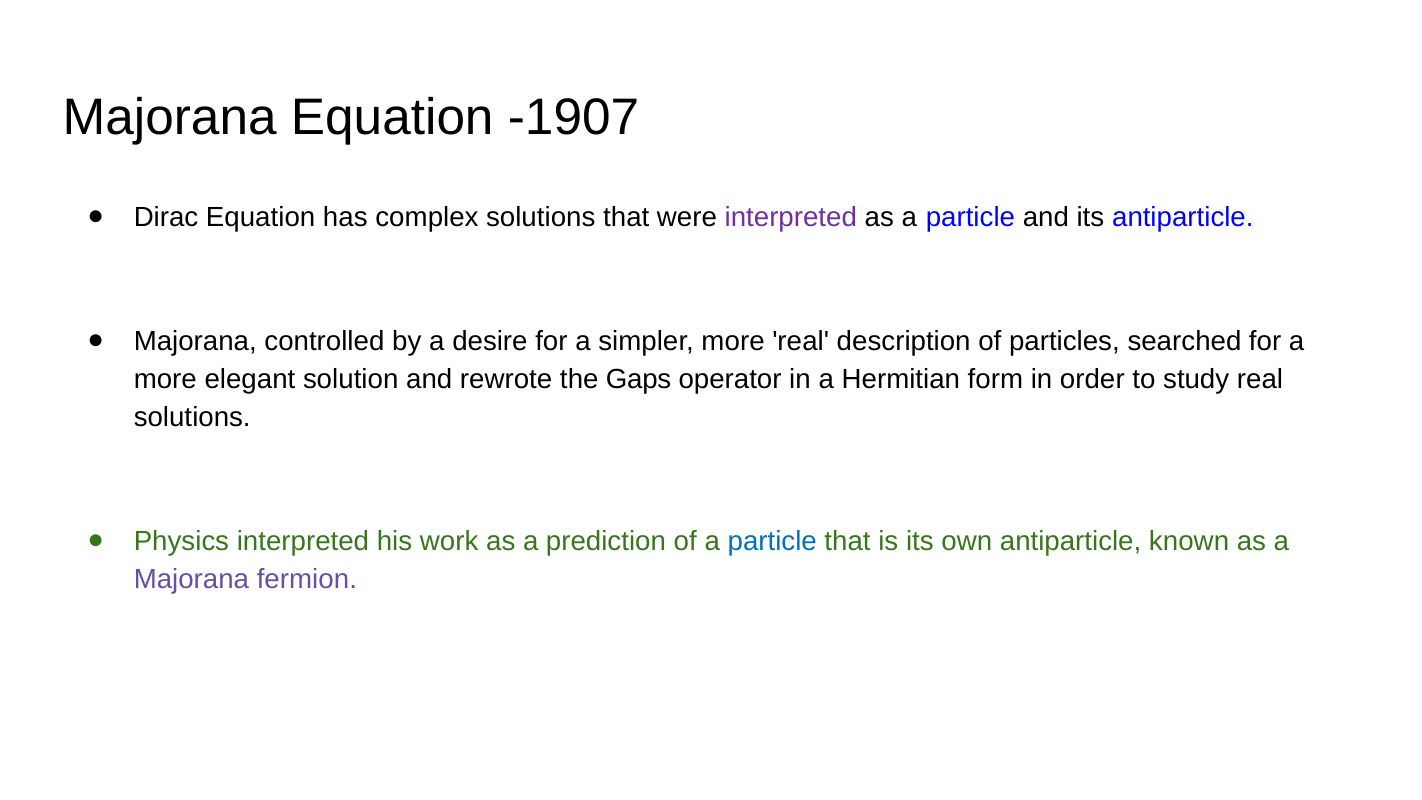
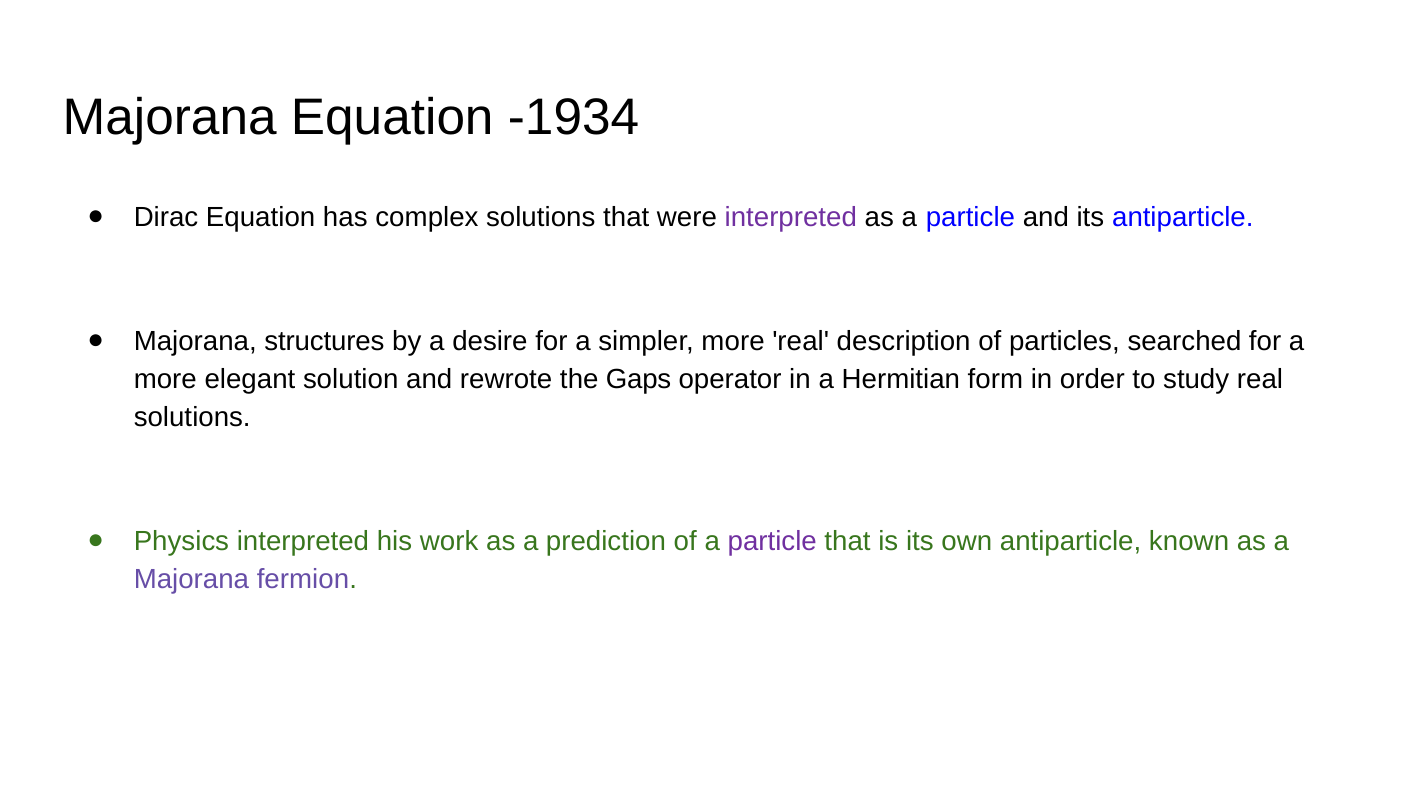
-1907: -1907 -> -1934 (574, 118)
controlled: controlled -> structures (325, 341)
particle colour: blue -> purple (772, 541)
